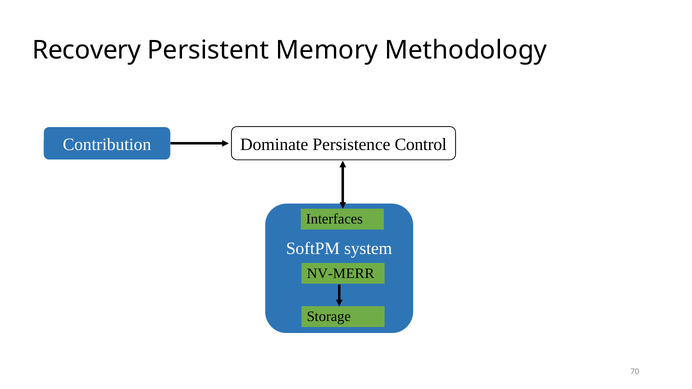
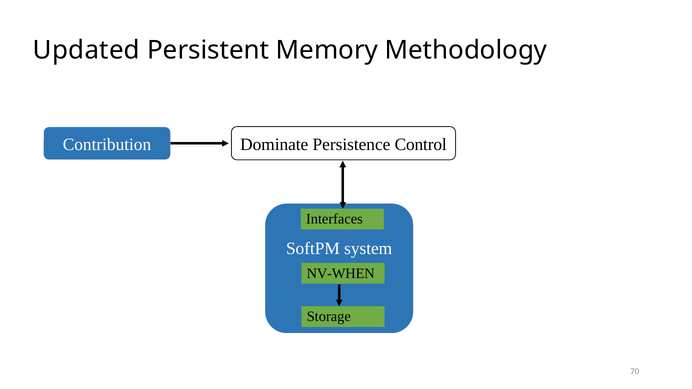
Recovery: Recovery -> Updated (86, 50)
NV-MERR: NV-MERR -> NV-WHEN (341, 273)
